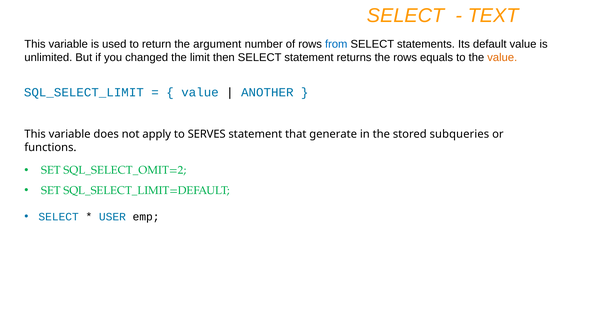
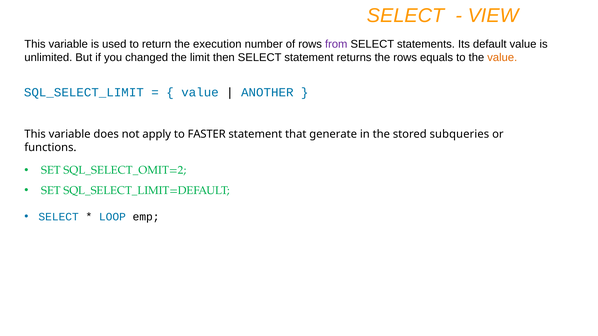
TEXT: TEXT -> VIEW (493, 16)
argument: argument -> execution (217, 44)
from colour: blue -> purple (336, 44)
SERVES: SERVES -> FASTER (207, 134)
USER: USER -> LOOP (112, 217)
